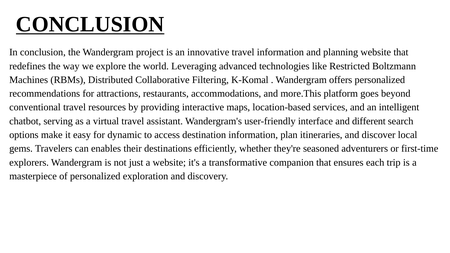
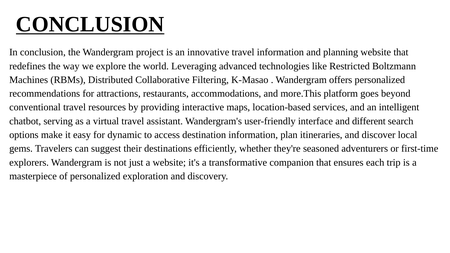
K-Komal: K-Komal -> K-Masao (250, 80)
enables: enables -> suggest (106, 149)
